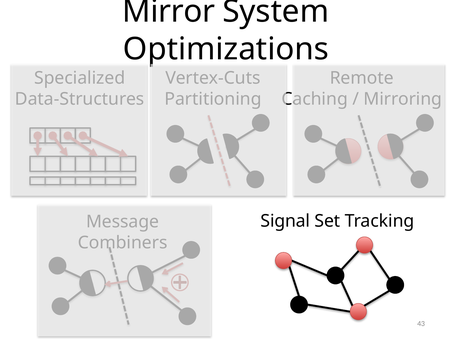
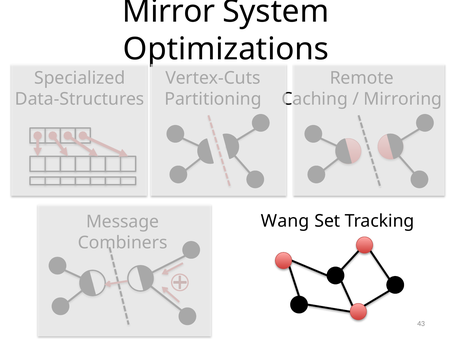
Signal: Signal -> Wang (285, 221)
